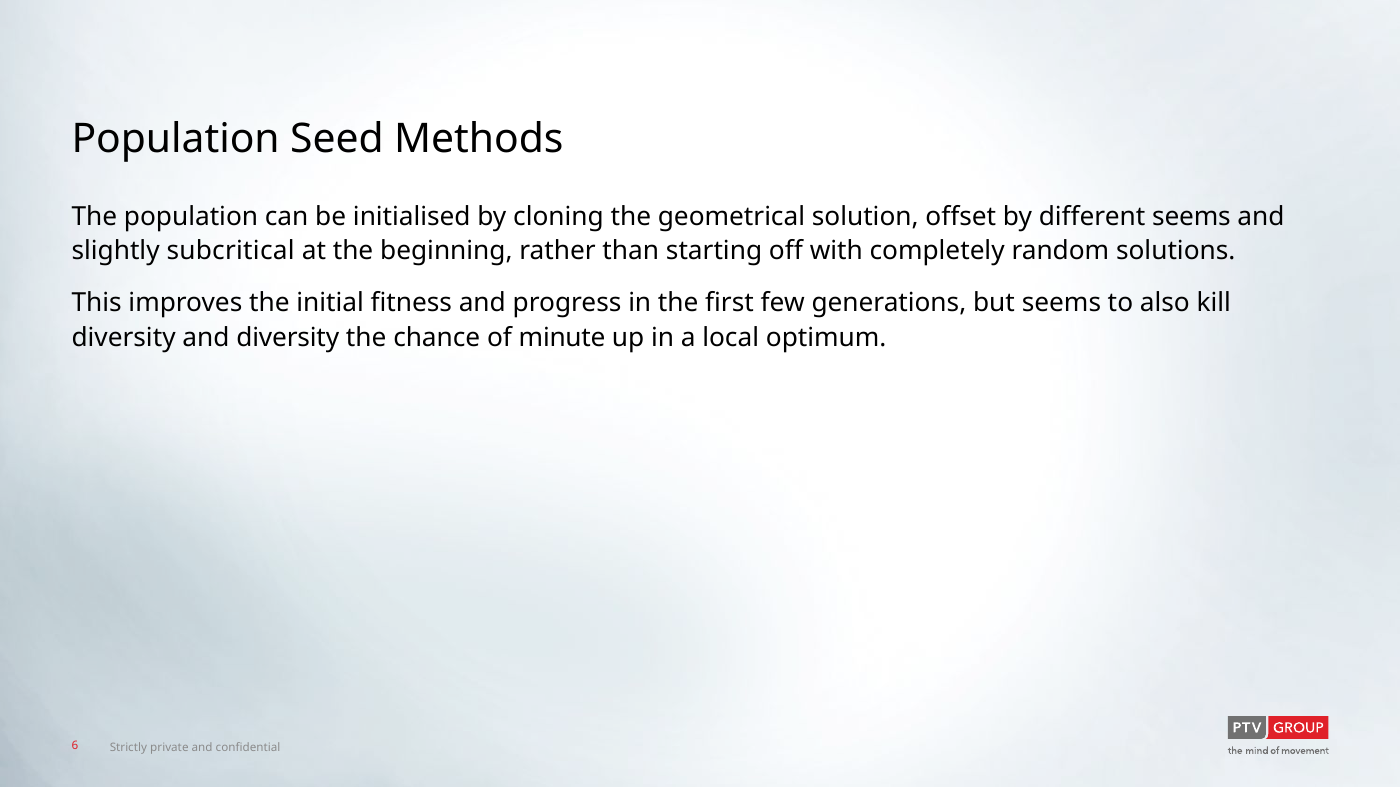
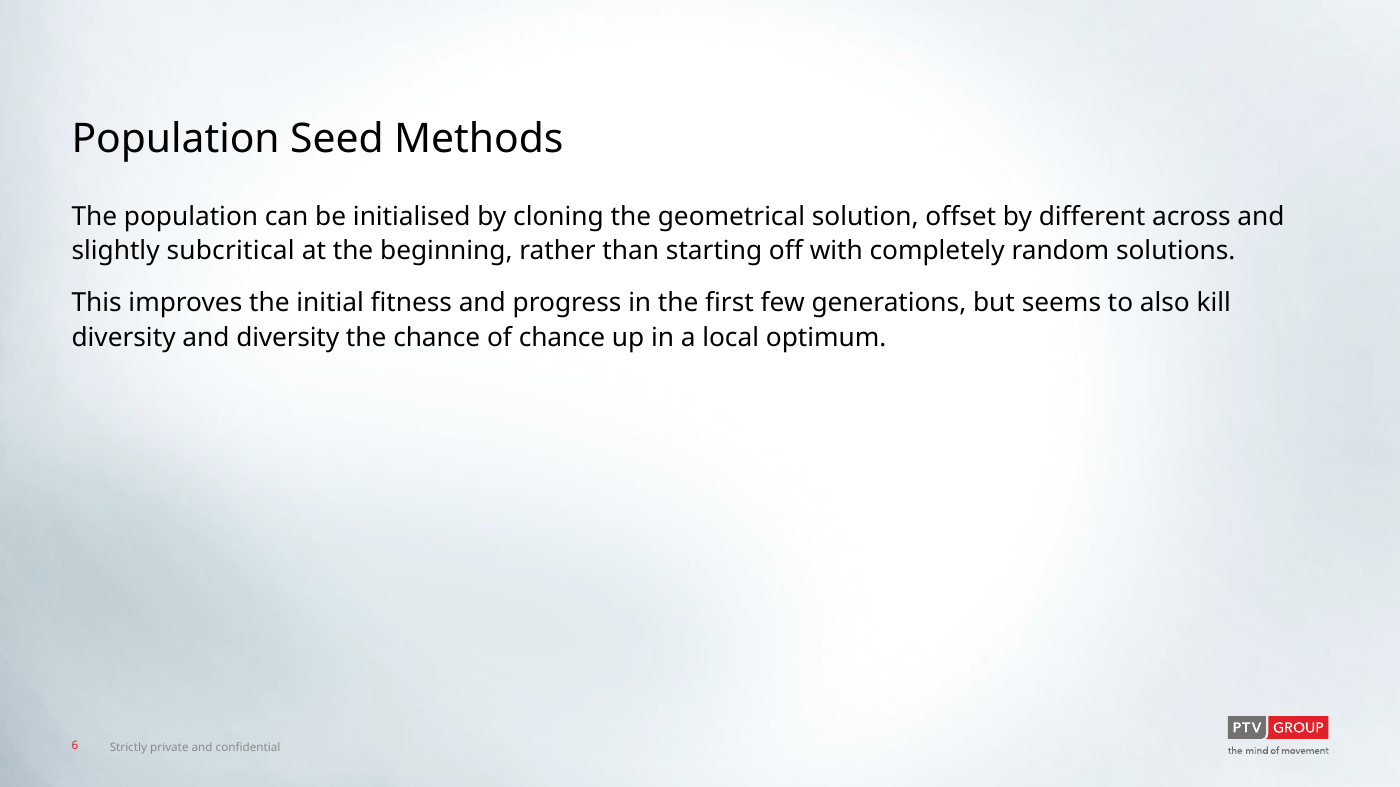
different seems: seems -> across (1191, 217)
of minute: minute -> chance (562, 338)
